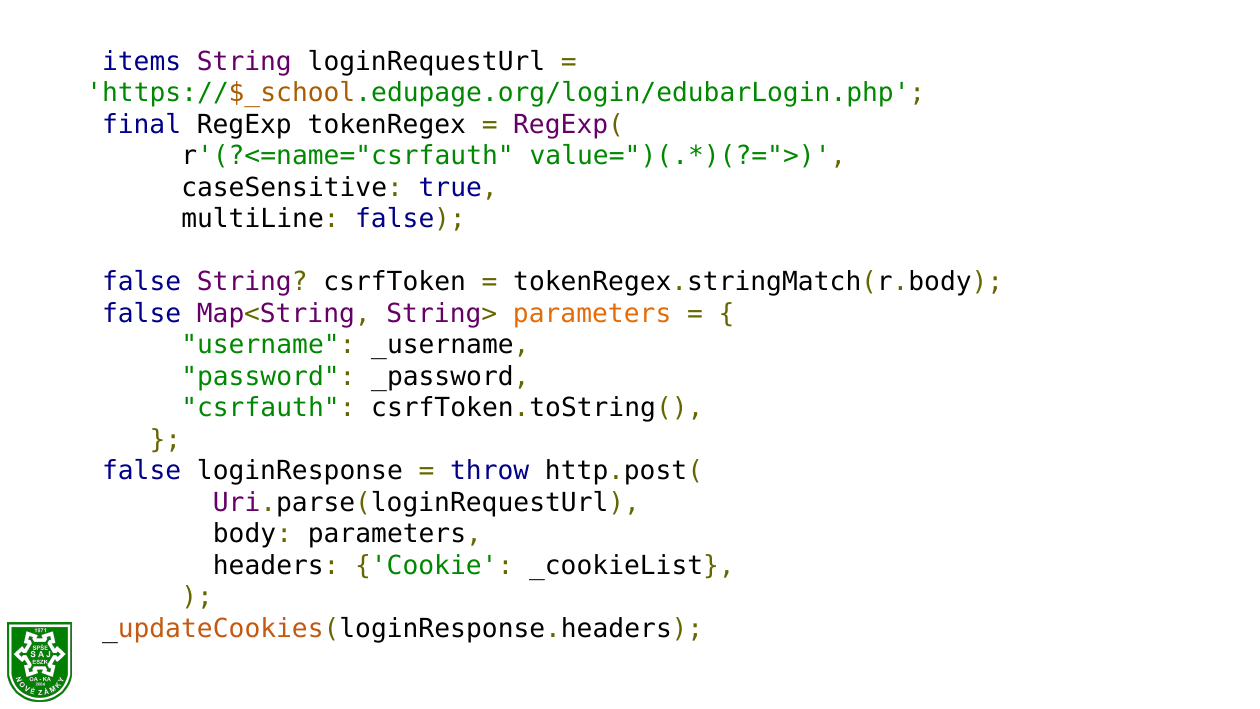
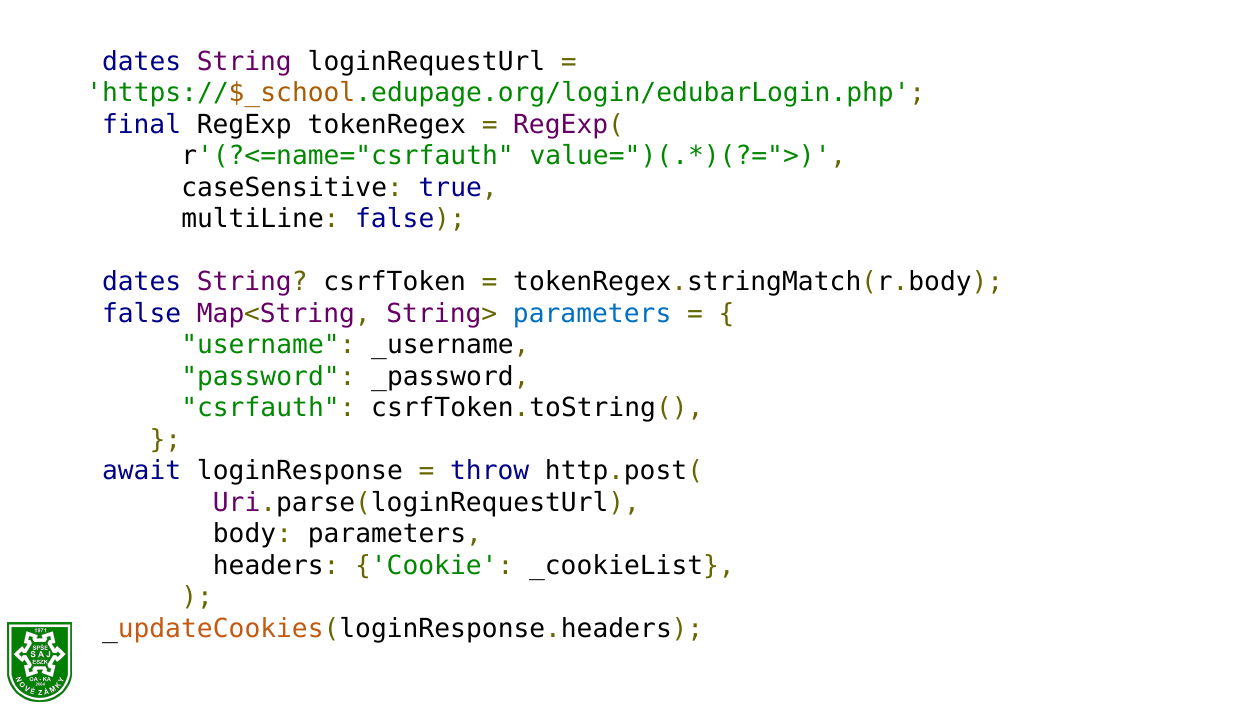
items: items -> dates (142, 61)
false: false -> dates (142, 282)
parameters colour: orange -> blue (592, 313)
false: false -> await (142, 471)
